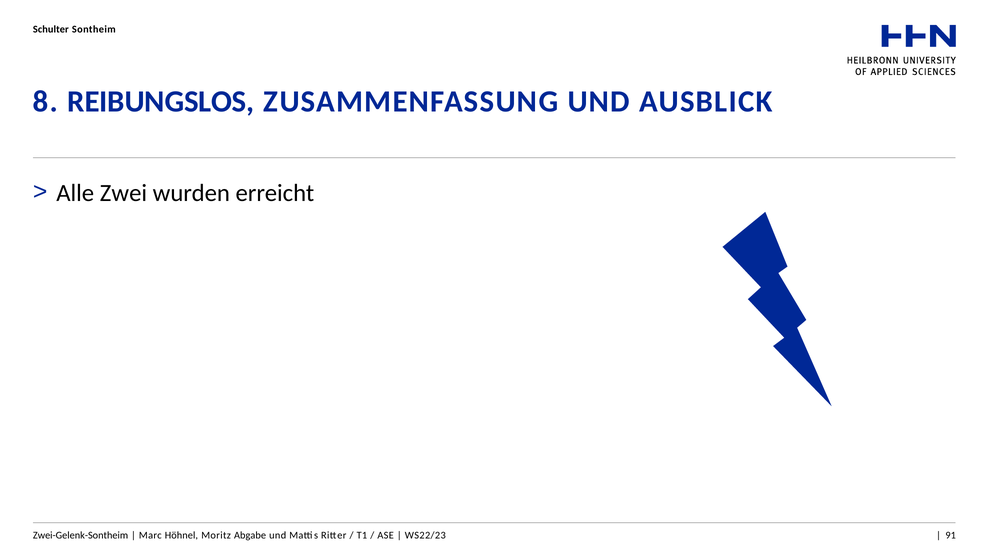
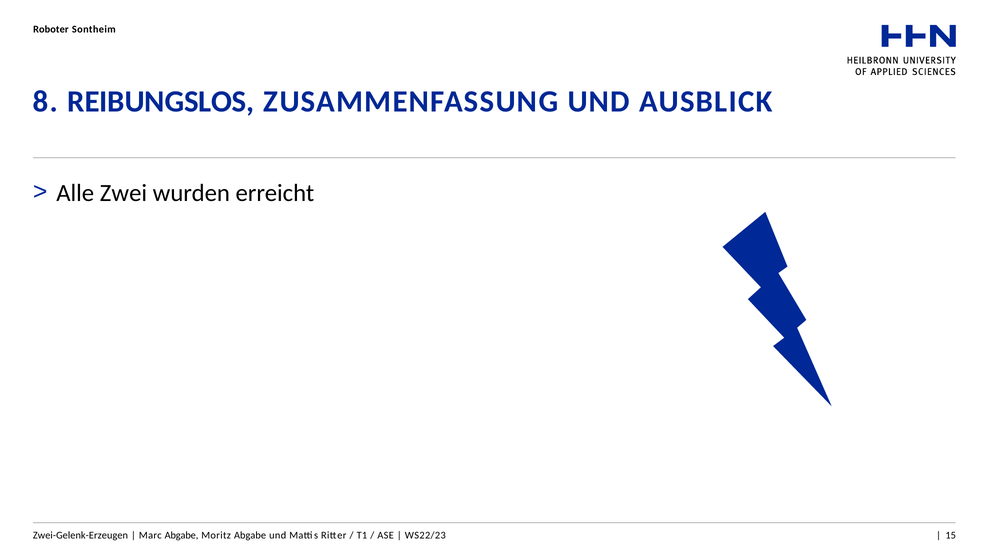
Schulter: Schulter -> Roboter (51, 29)
Zwei-Gelenk-Sontheim: Zwei-Gelenk-Sontheim -> Zwei-Gelenk-Erzeugen (80, 535)
Marc Höhnel: Höhnel -> Abgabe (182, 535)
91: 91 -> 15 (951, 535)
